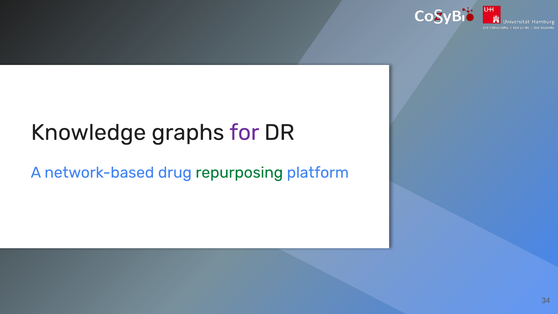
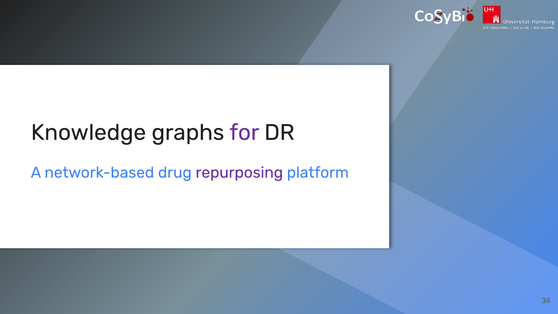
repurposing colour: green -> purple (239, 172)
